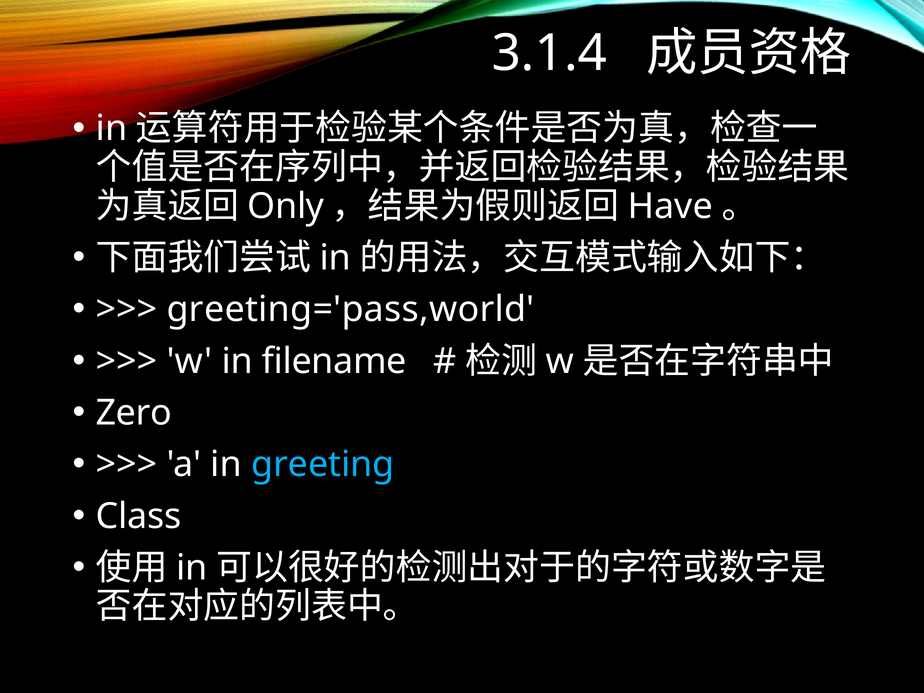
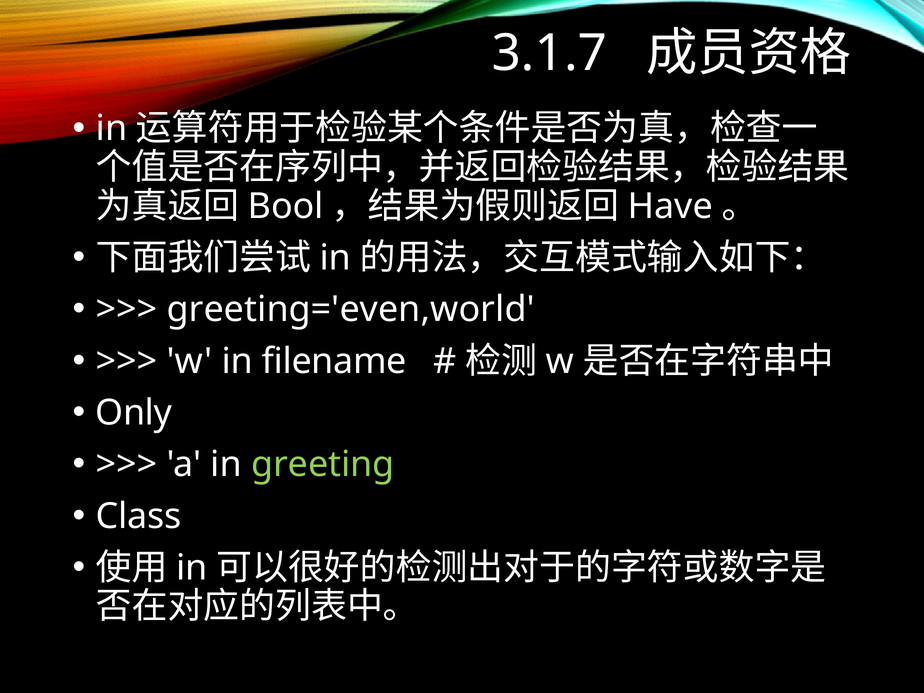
3.1.4: 3.1.4 -> 3.1.7 (549, 53)
Only: Only -> Bool (286, 206)
greeting='pass,world: greeting='pass,world -> greeting='even,world (351, 310)
Zero: Zero -> Only (134, 413)
greeting colour: light blue -> light green (323, 465)
